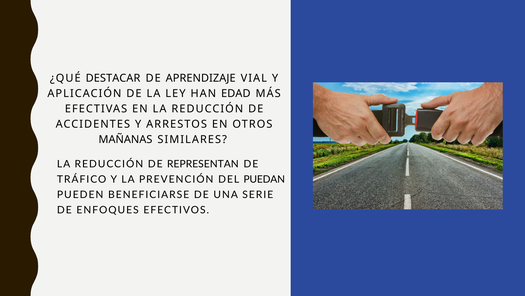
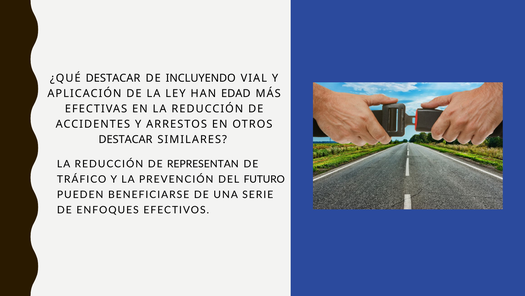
APRENDIZAJE: APRENDIZAJE -> INCLUYENDO (201, 78)
MAÑANAS: MAÑANAS -> DESTACAR (125, 139)
PUEDAN: PUEDAN -> FUTURO (264, 179)
